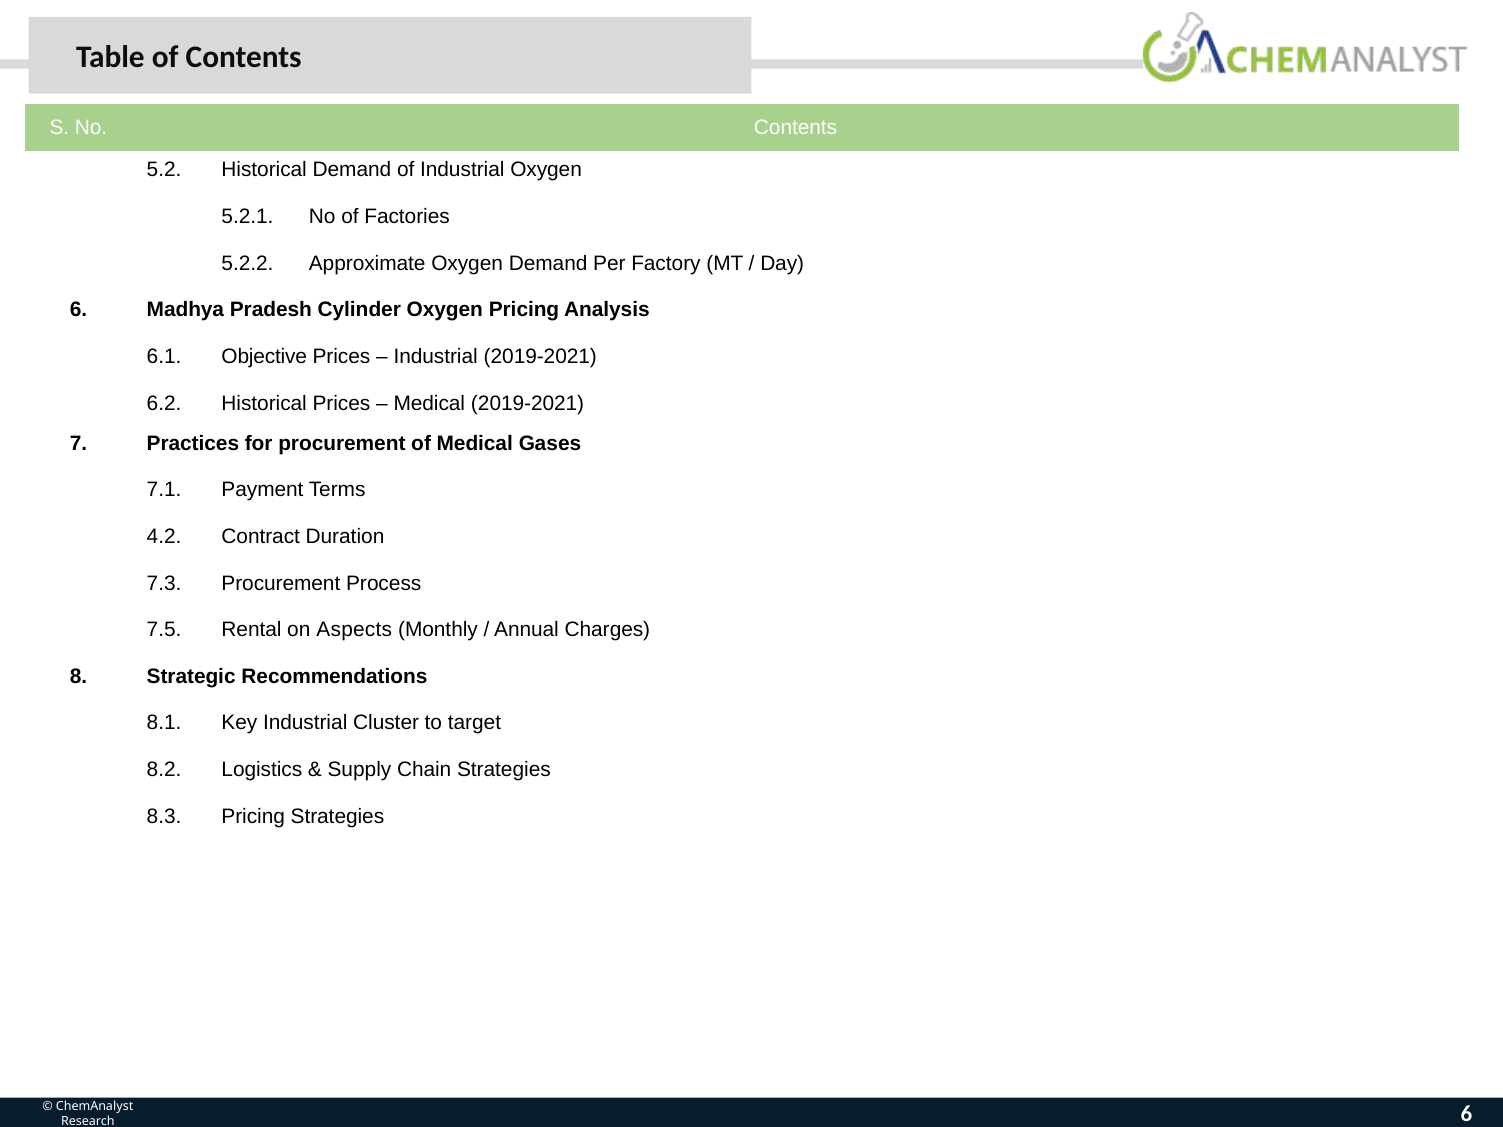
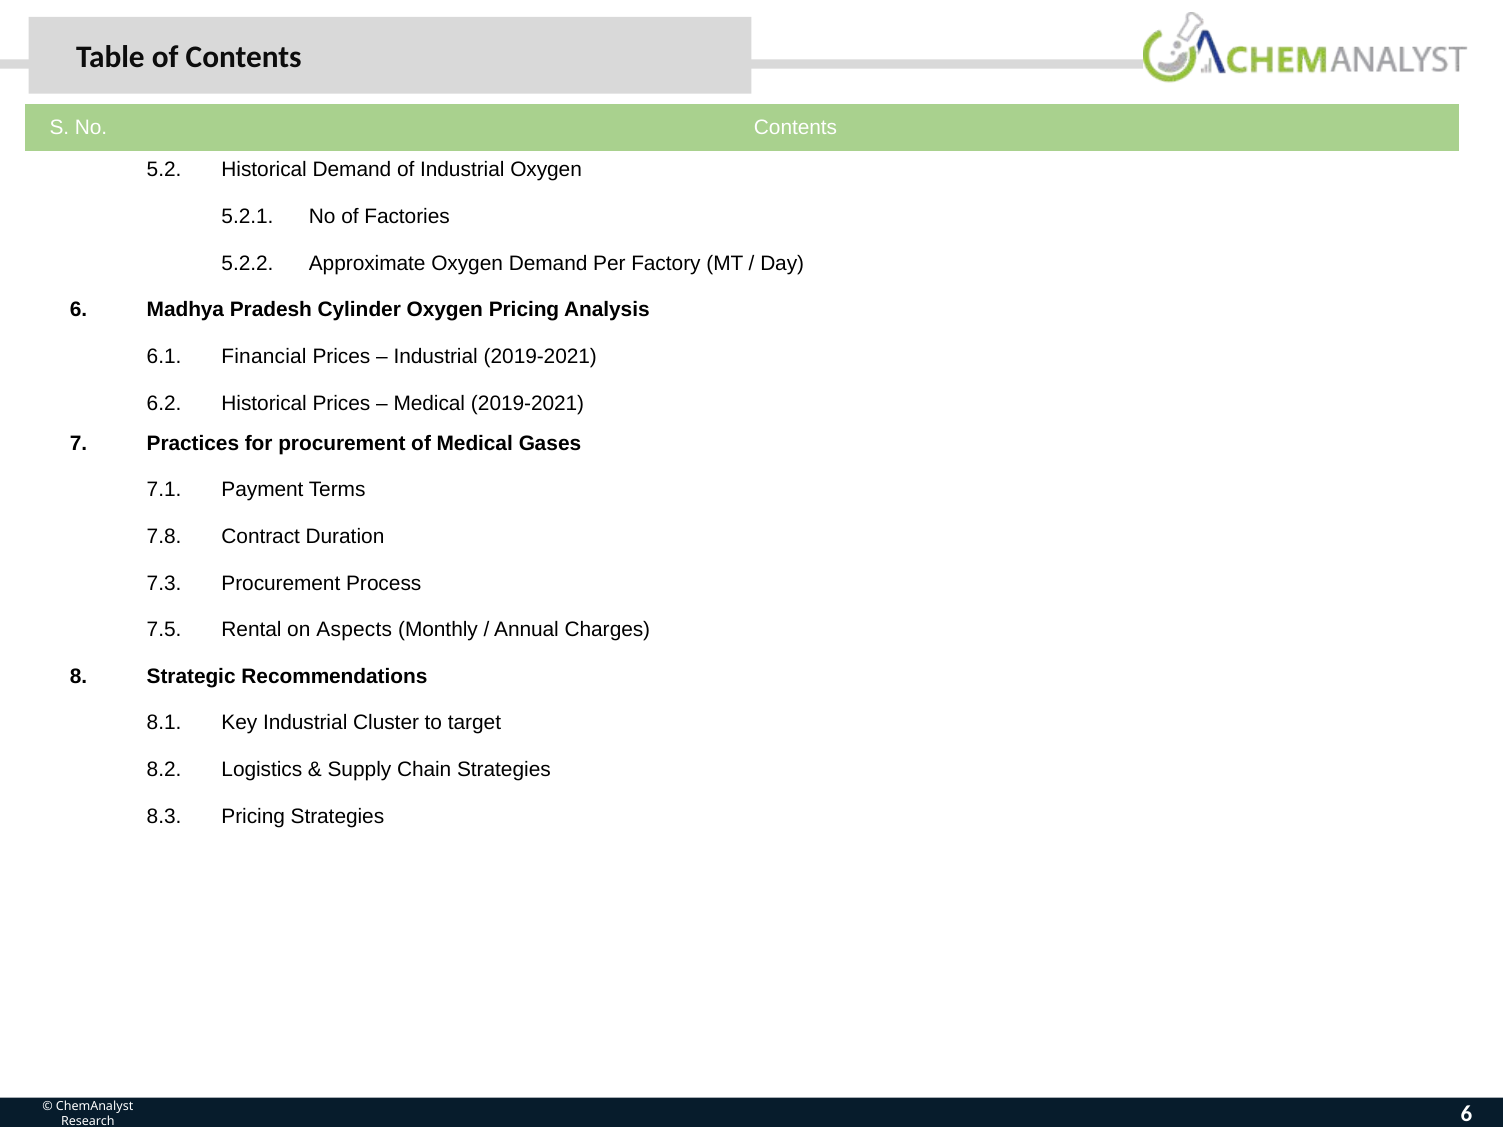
Objective: Objective -> Financial (264, 357)
4.2: 4.2 -> 7.8 (164, 537)
